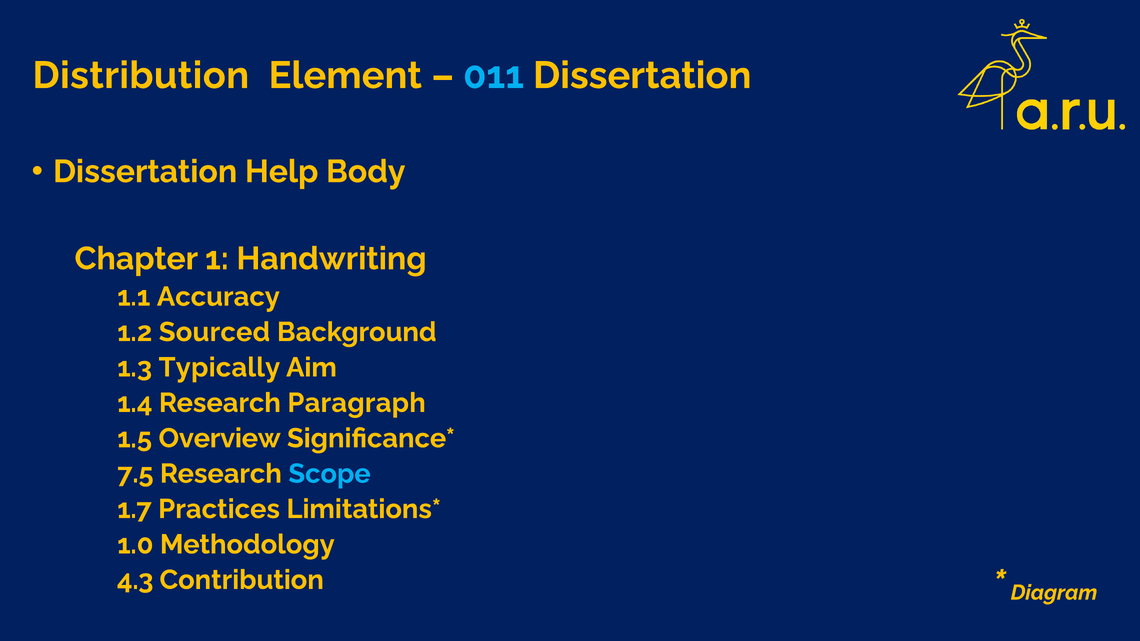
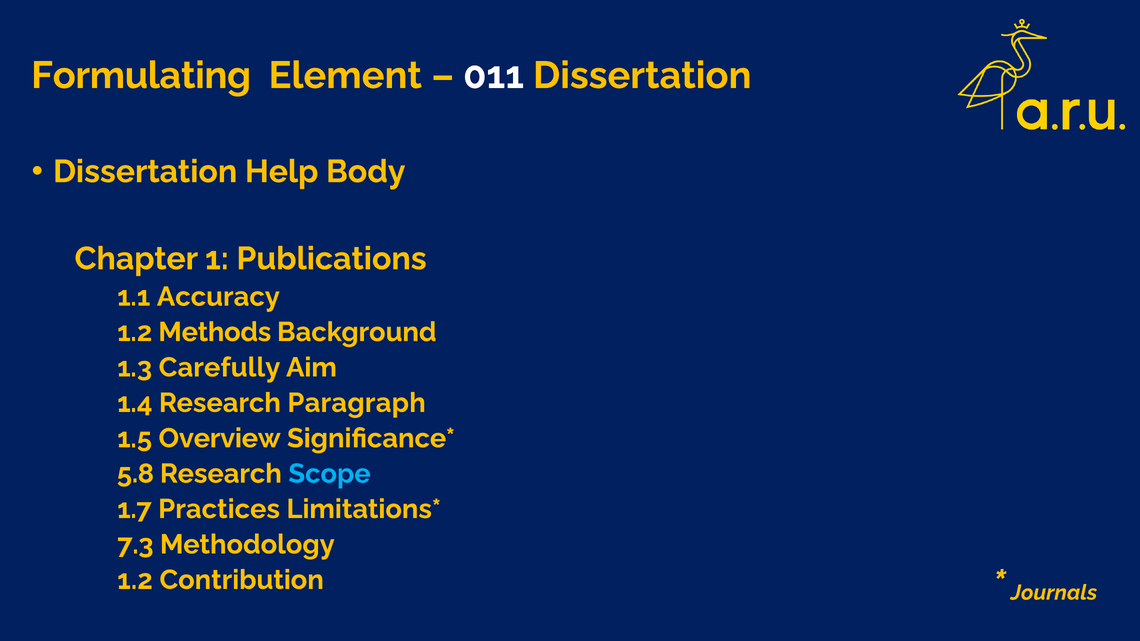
Distribution: Distribution -> Formulating (141, 76)
011 colour: light blue -> white (494, 76)
Handwriting: Handwriting -> Publications (332, 259)
Sourced: Sourced -> Methods (215, 332)
Typically: Typically -> Carefully (219, 368)
7.5: 7.5 -> 5.8 (135, 474)
1.0: 1.0 -> 7.3 (135, 545)
Diagram: Diagram -> Journals (1054, 593)
4.3: 4.3 -> 1.2 (135, 580)
